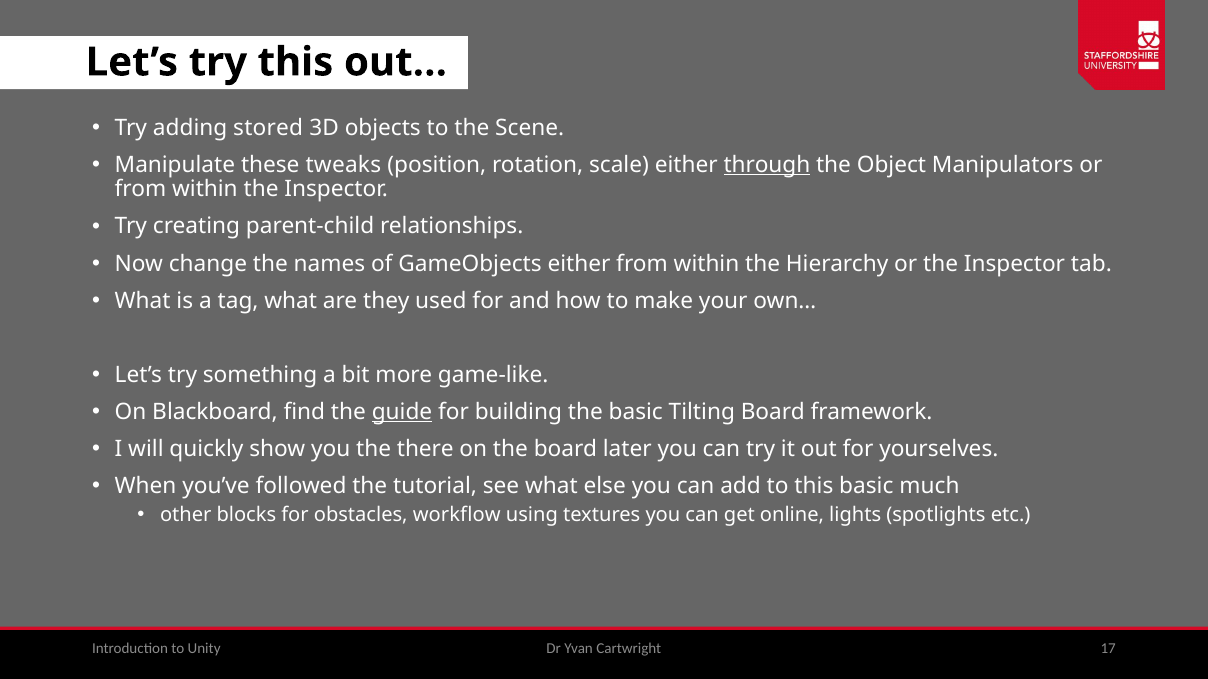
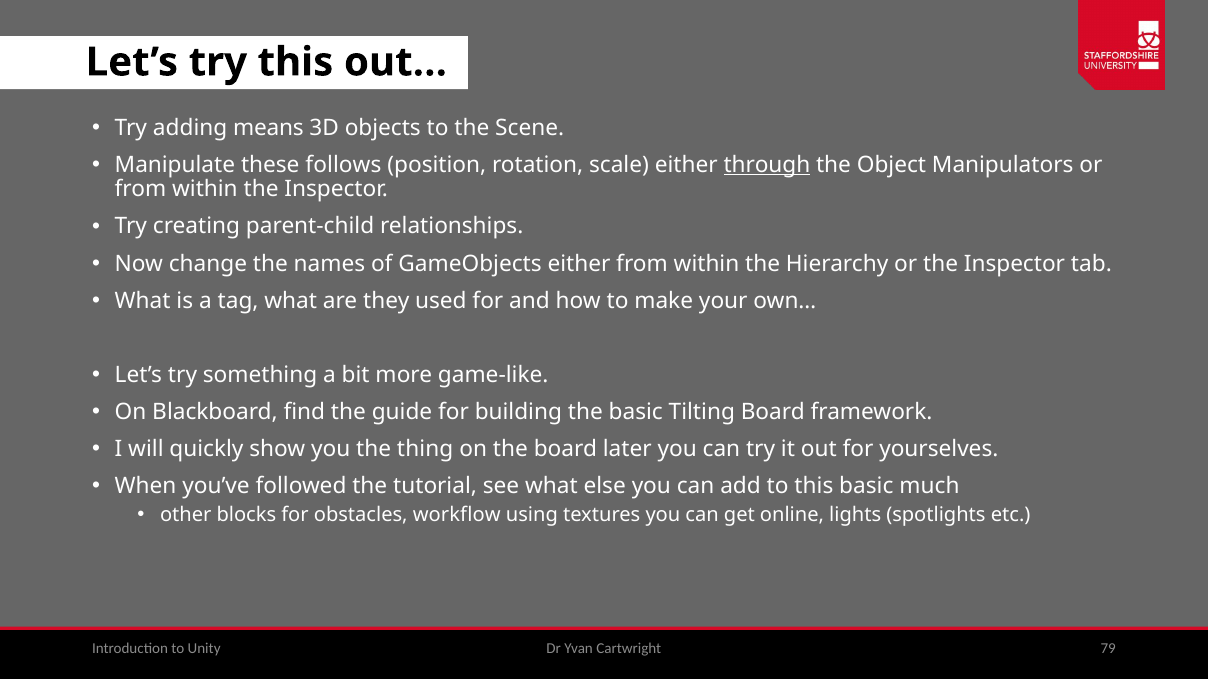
stored: stored -> means (268, 128)
tweaks: tweaks -> follows (343, 165)
guide underline: present -> none (402, 412)
there: there -> thing (425, 449)
17: 17 -> 79 (1108, 649)
